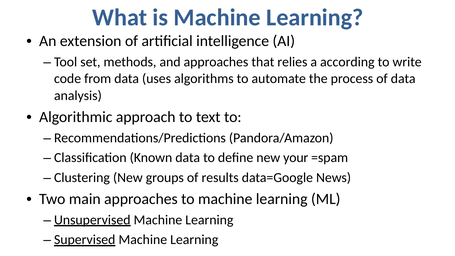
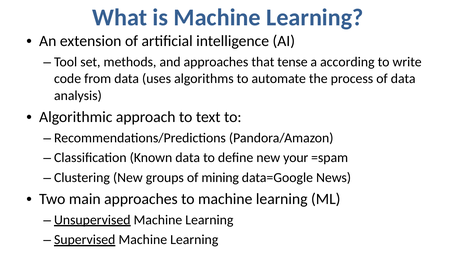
relies: relies -> tense (292, 62)
results: results -> mining (220, 177)
